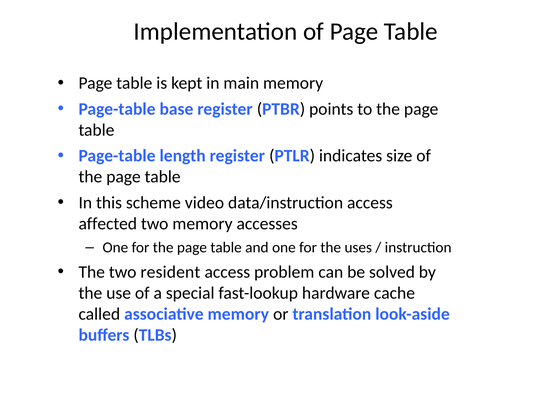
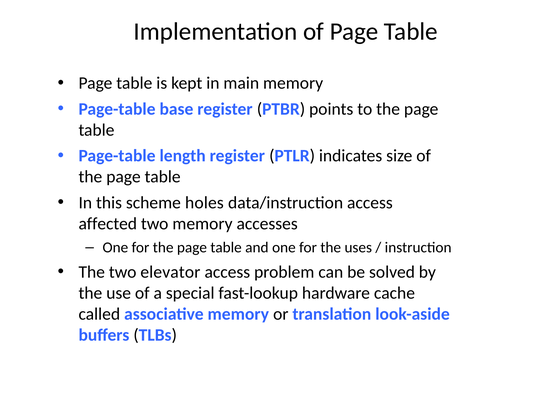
video: video -> holes (204, 203)
resident: resident -> elevator (170, 273)
